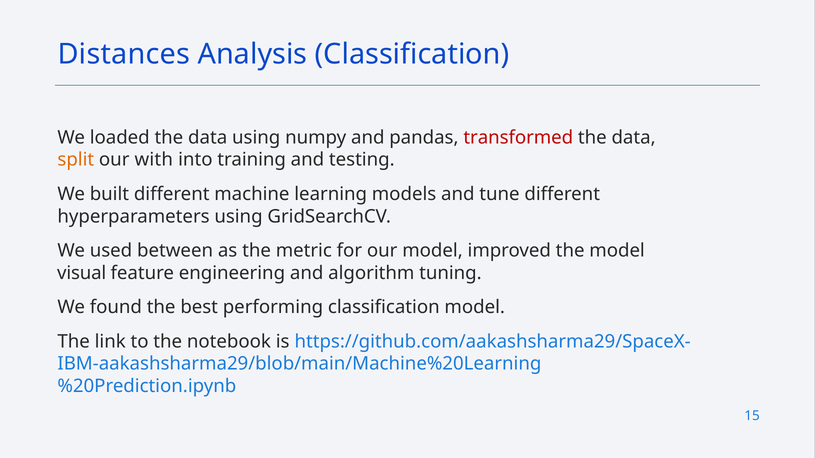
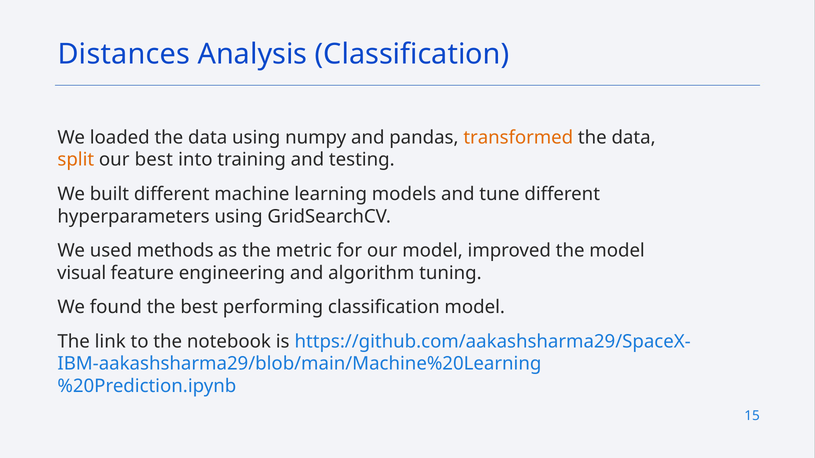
transformed colour: red -> orange (518, 138)
our with: with -> best (154, 160)
between: between -> methods (175, 251)
